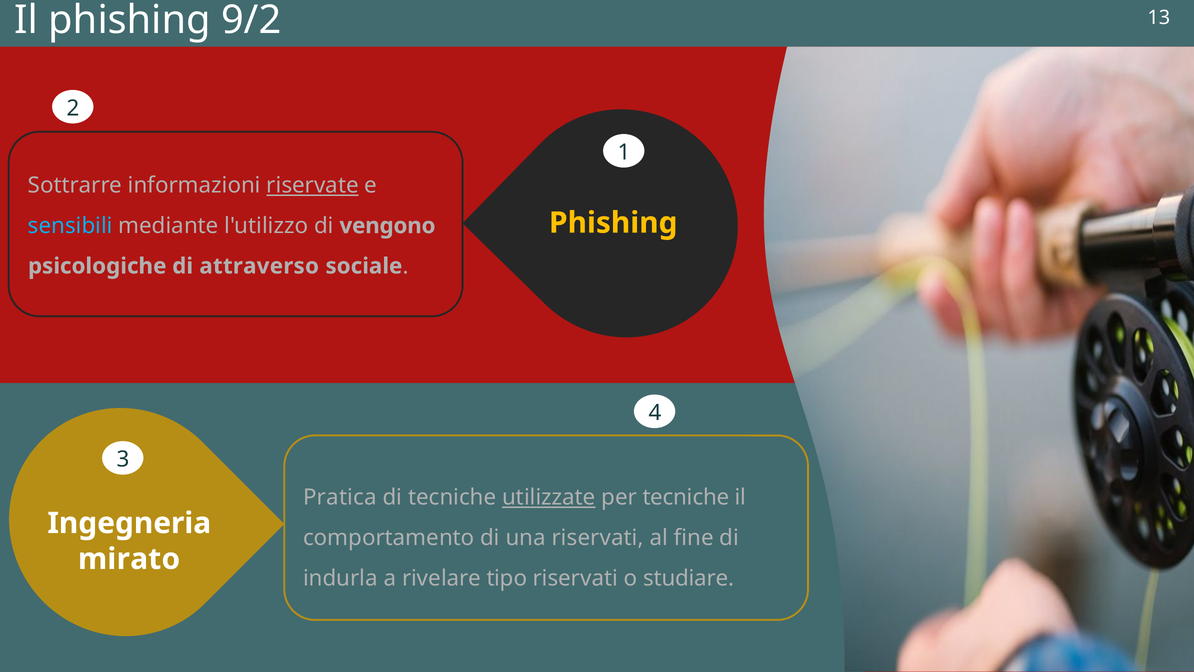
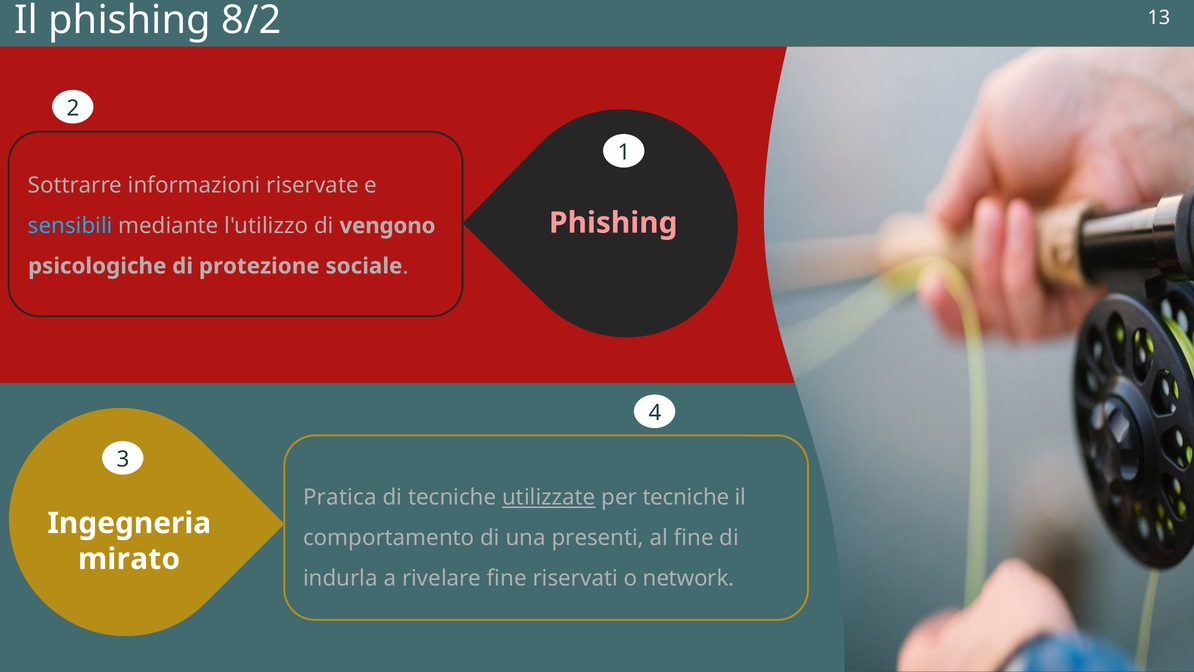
9/2: 9/2 -> 8/2 (251, 20)
riservate underline: present -> none (313, 185)
Phishing colour: yellow -> pink (613, 223)
attraverso: attraverso -> protezione (259, 266)
una riservati: riservati -> presenti (598, 538)
rivelare tipo: tipo -> fine (507, 578)
studiare: studiare -> network (689, 578)
